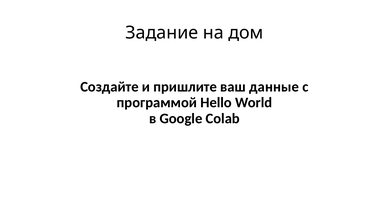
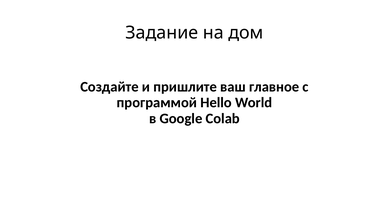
данные: данные -> главное (274, 87)
